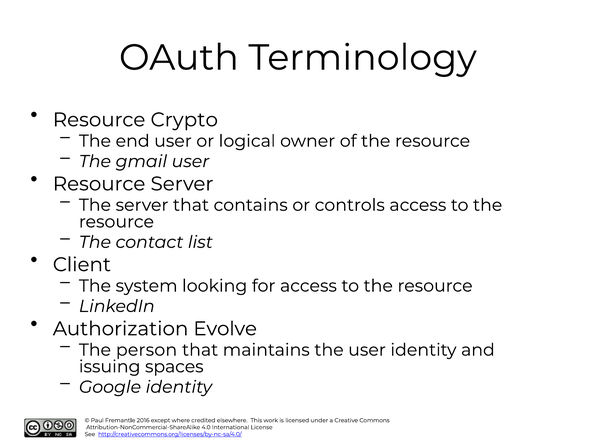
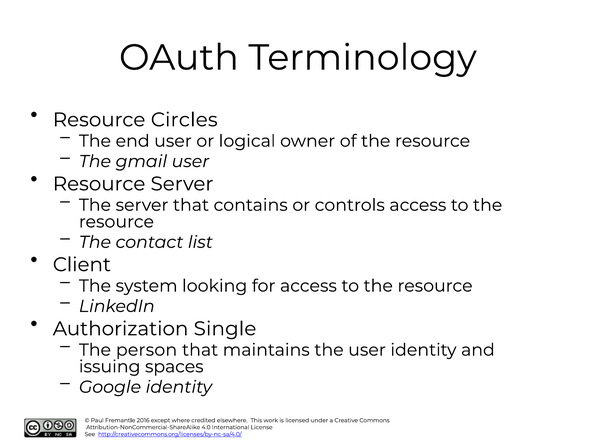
Crypto: Crypto -> Circles (184, 120)
Evolve: Evolve -> Single (225, 329)
